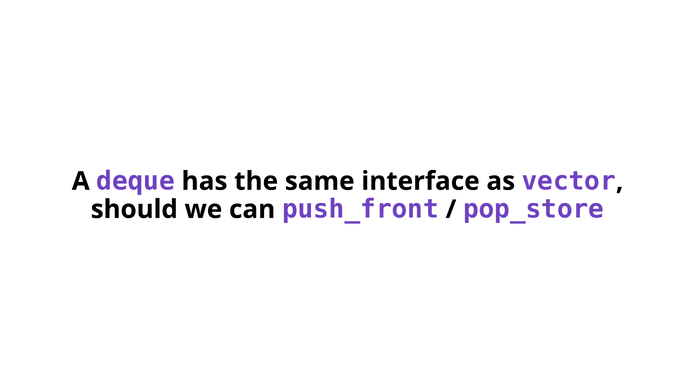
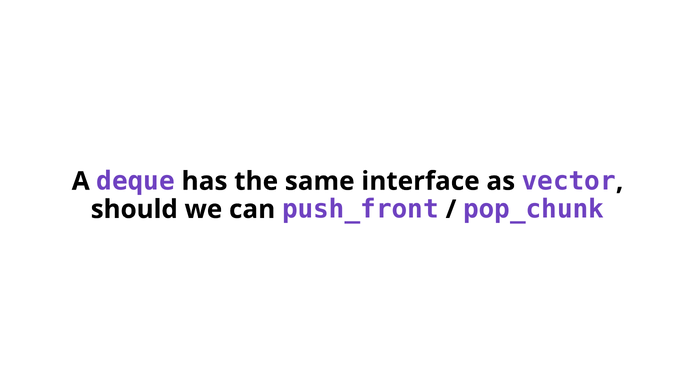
pop_store: pop_store -> pop_chunk (534, 209)
